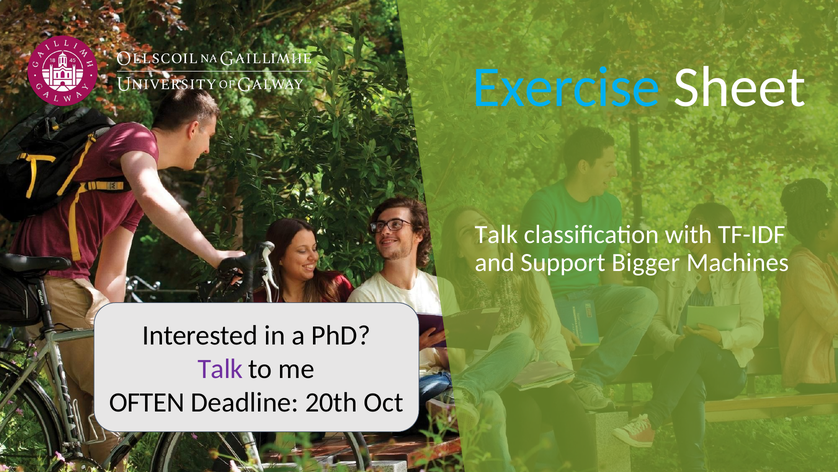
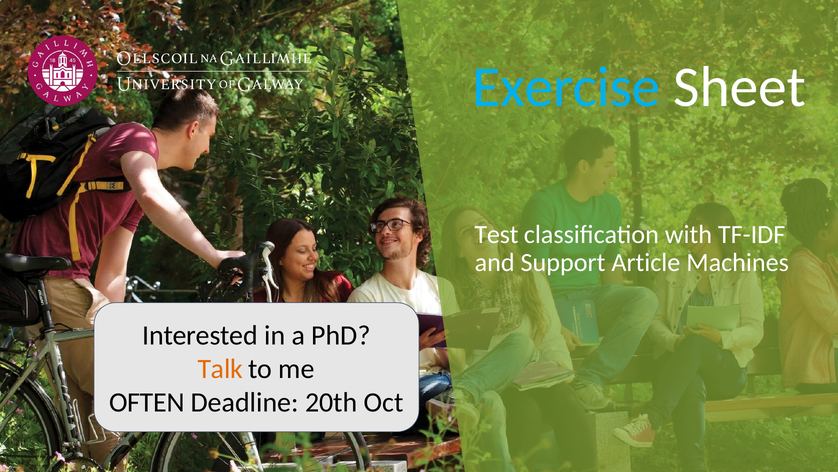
Talk: Talk -> Test (496, 234)
Bigger: Bigger -> Article (646, 262)
Talk colour: purple -> orange (220, 369)
